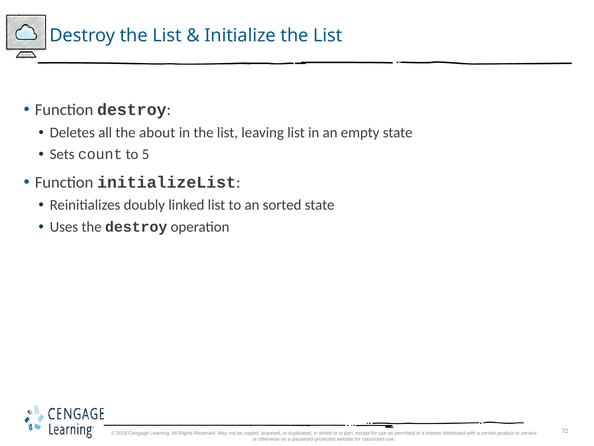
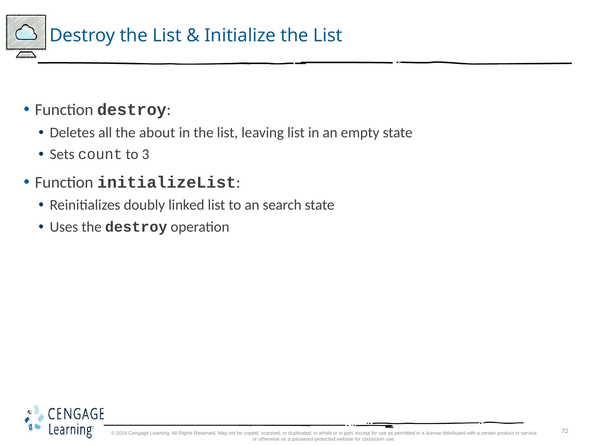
5: 5 -> 3 (146, 154)
sorted: sorted -> search (282, 205)
